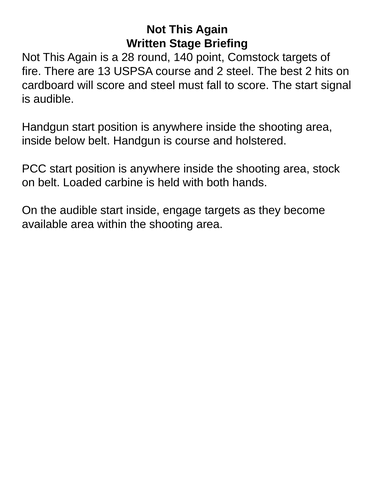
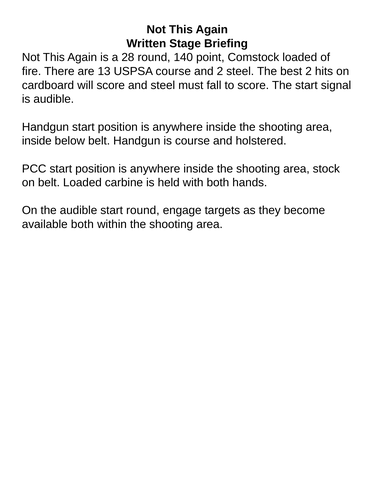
Comstock targets: targets -> loaded (300, 57)
start inside: inside -> round (143, 210)
available area: area -> both (82, 224)
